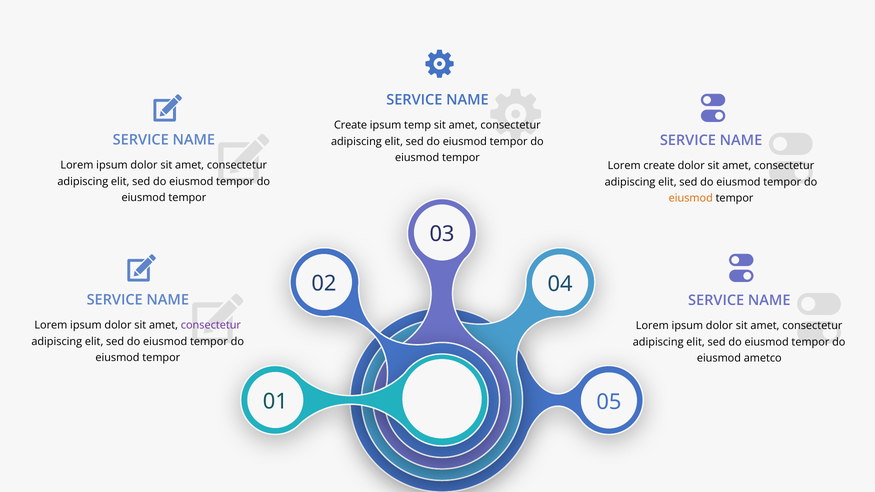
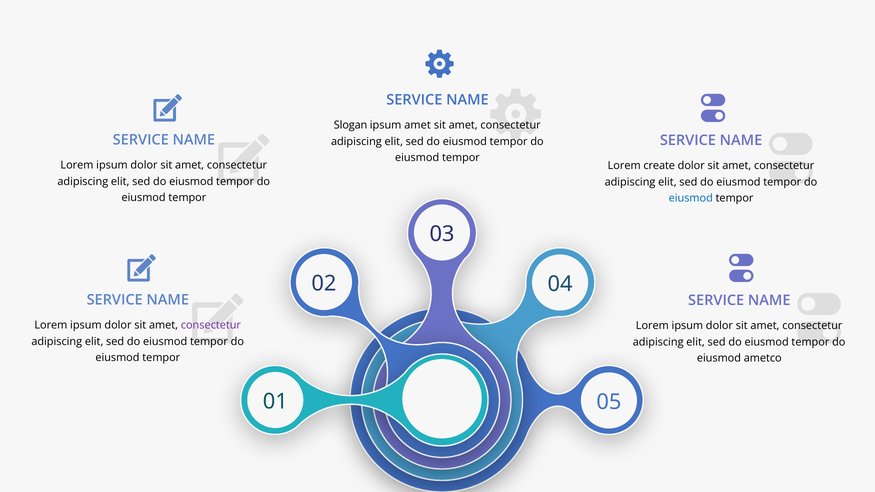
Create: Create -> Slogan (351, 125)
ipsum temp: temp -> amet (418, 125)
eiusmod colour: orange -> blue (691, 198)
